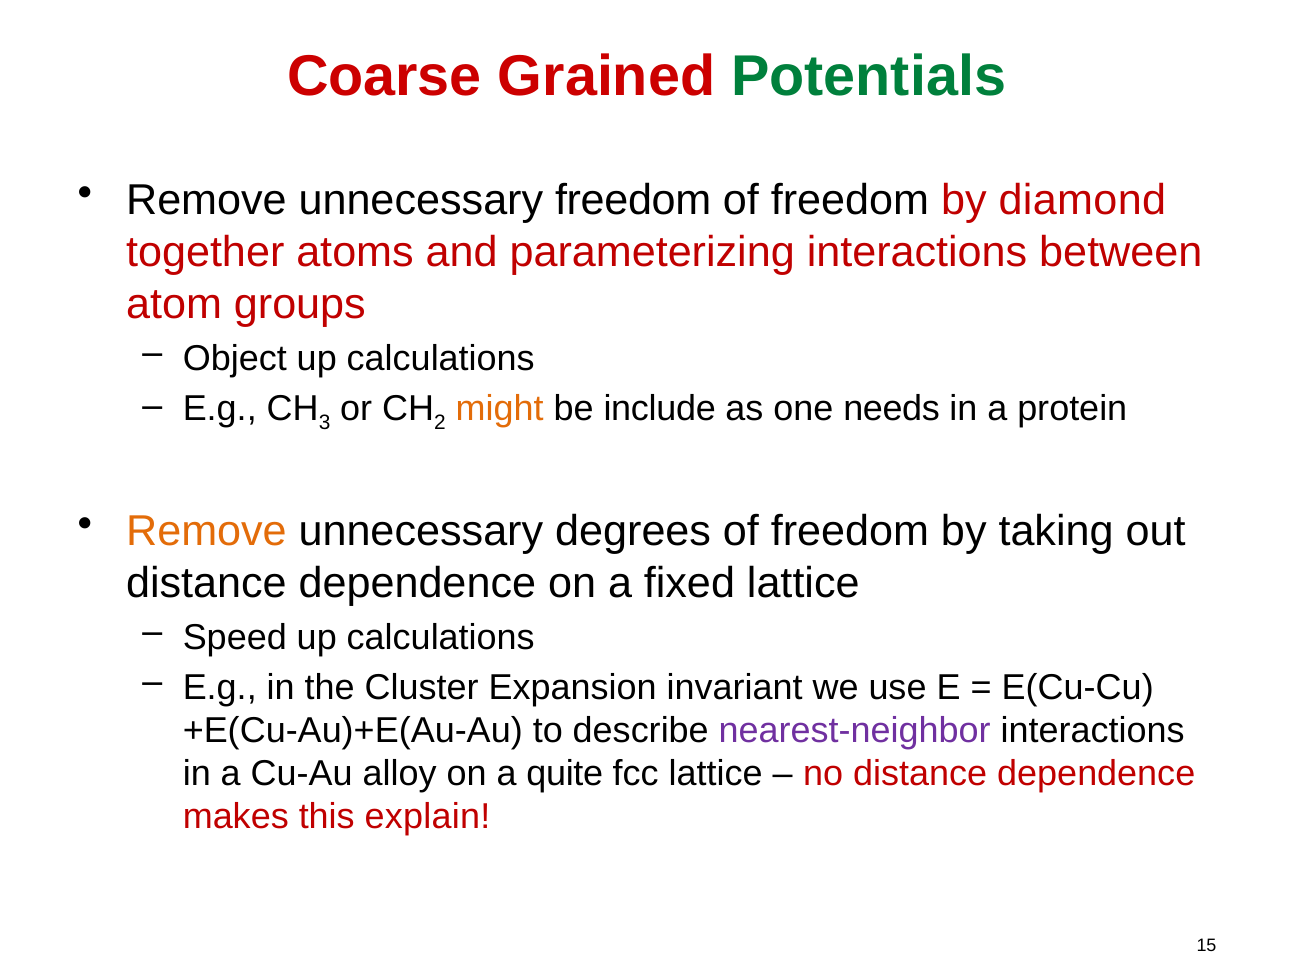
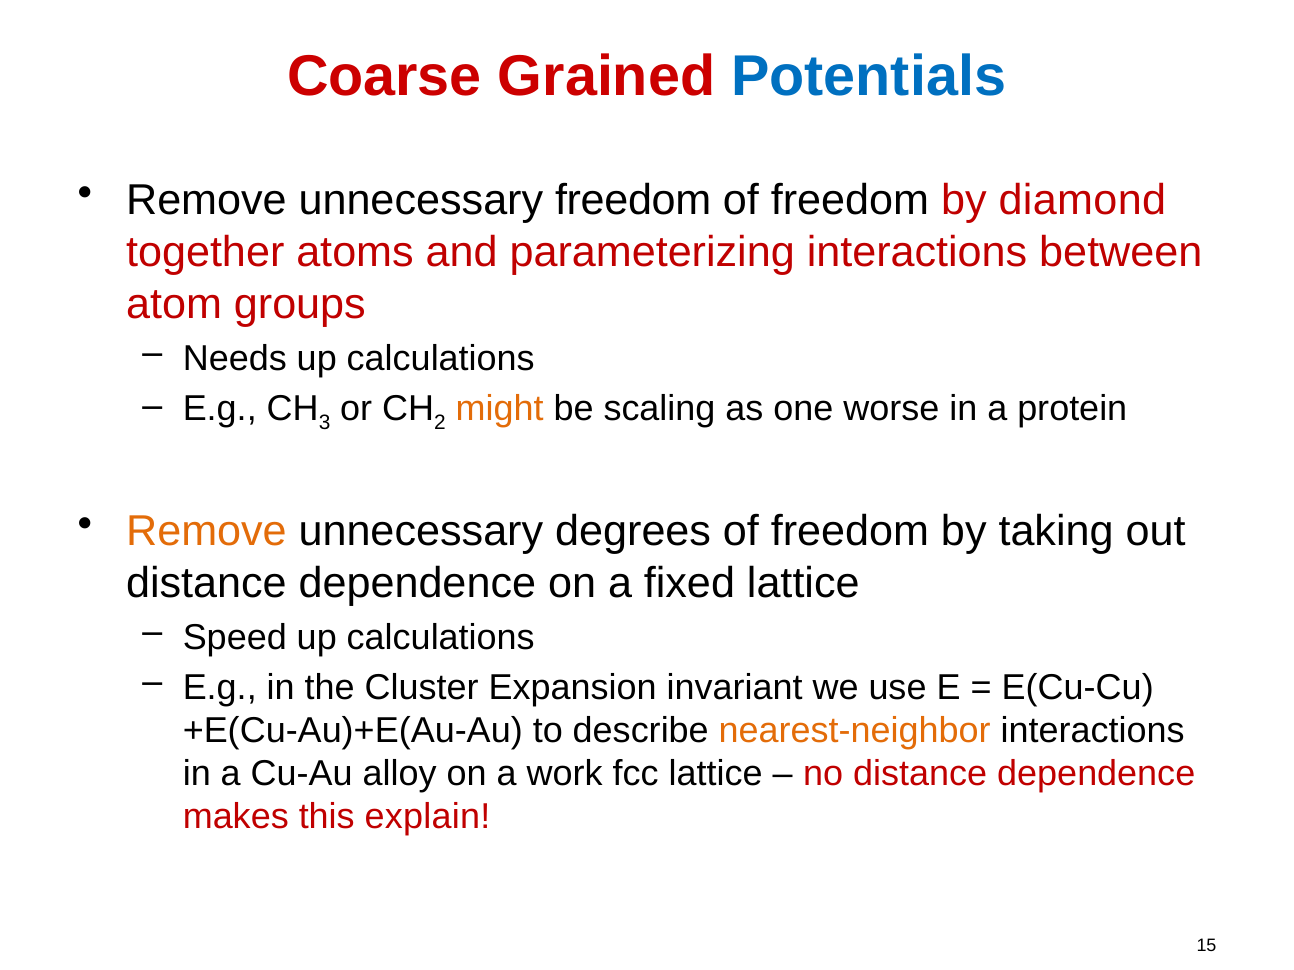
Potentials colour: green -> blue (869, 77)
Object: Object -> Needs (235, 358)
include: include -> scaling (659, 409)
needs: needs -> worse (891, 409)
nearest-neighbor colour: purple -> orange (855, 731)
quite: quite -> work (565, 774)
